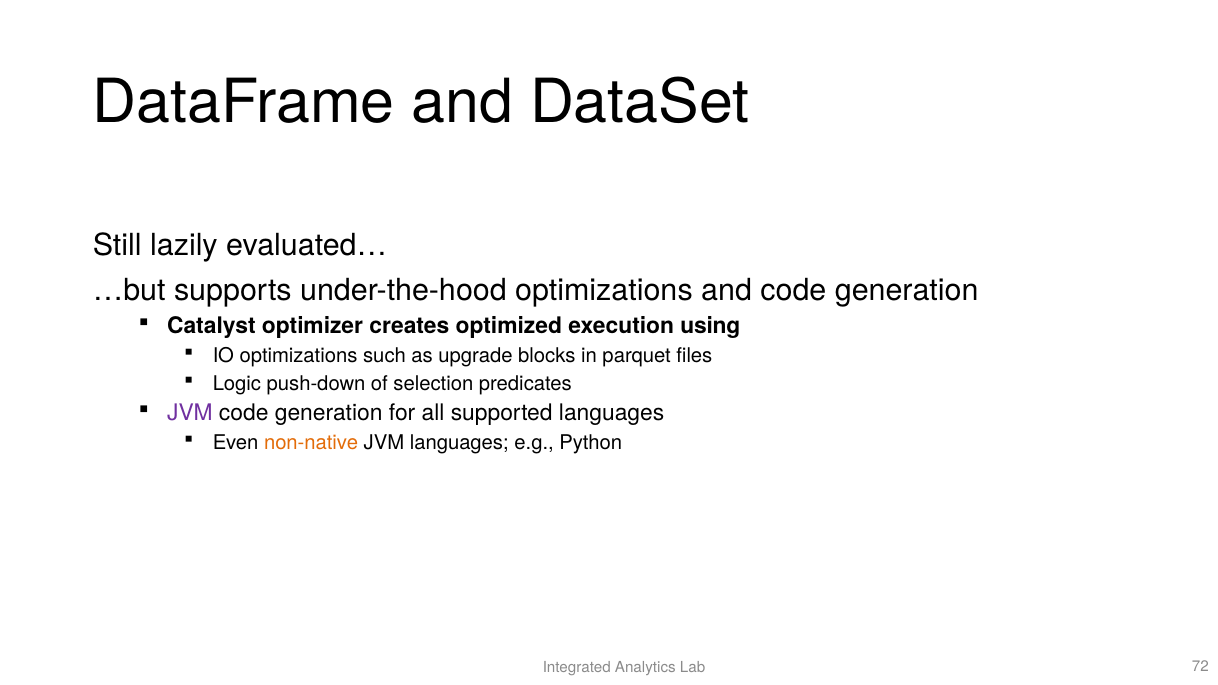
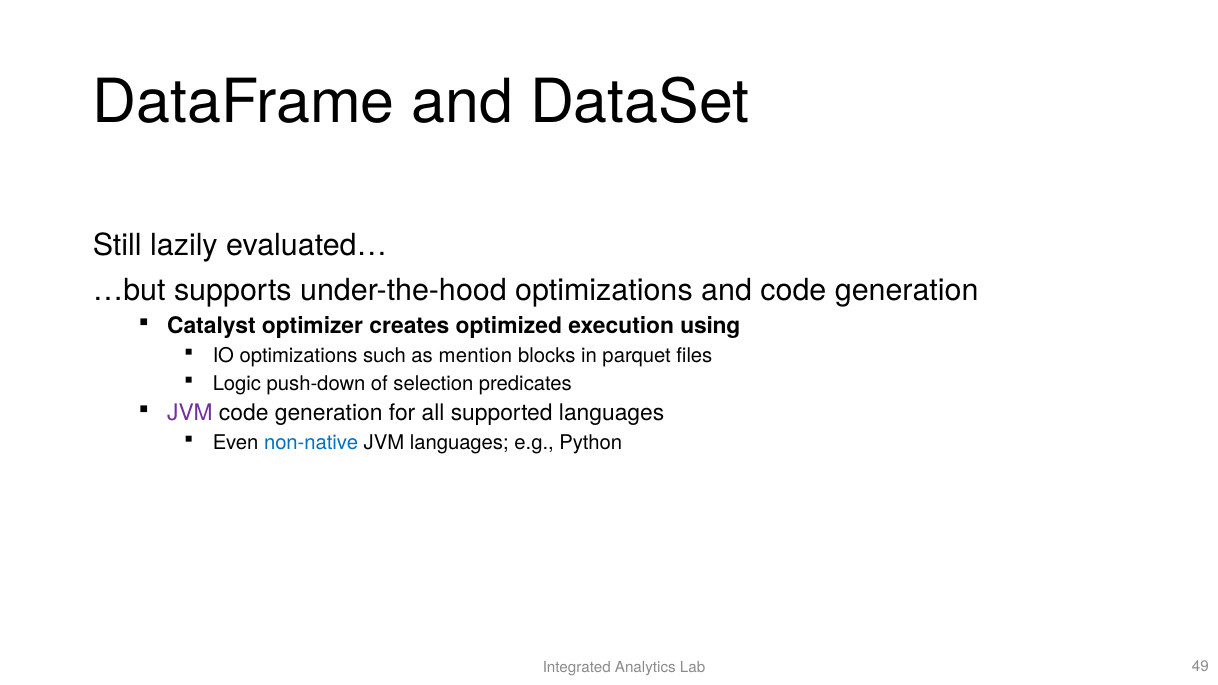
upgrade: upgrade -> mention (475, 356)
non-native colour: orange -> blue (311, 443)
72: 72 -> 49 (1200, 666)
